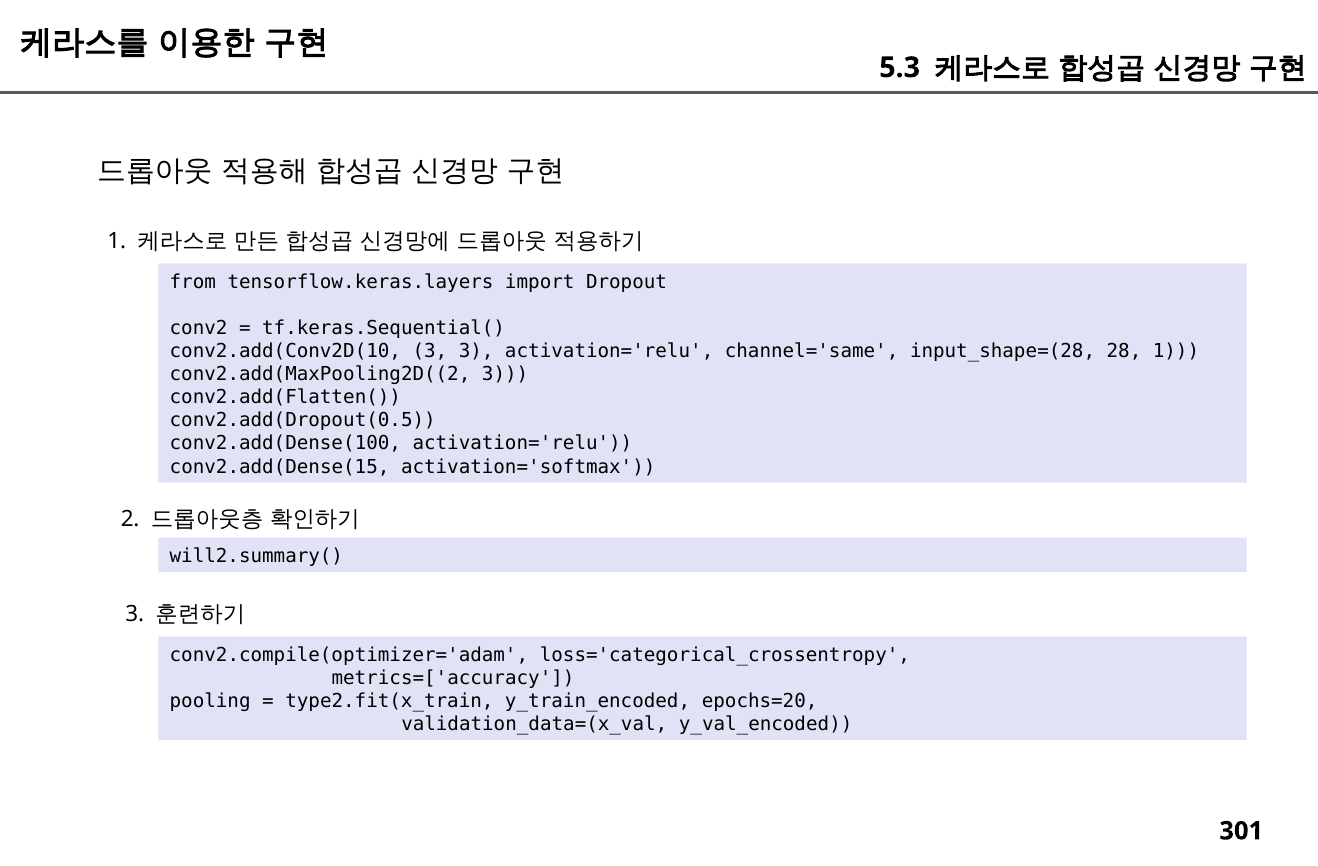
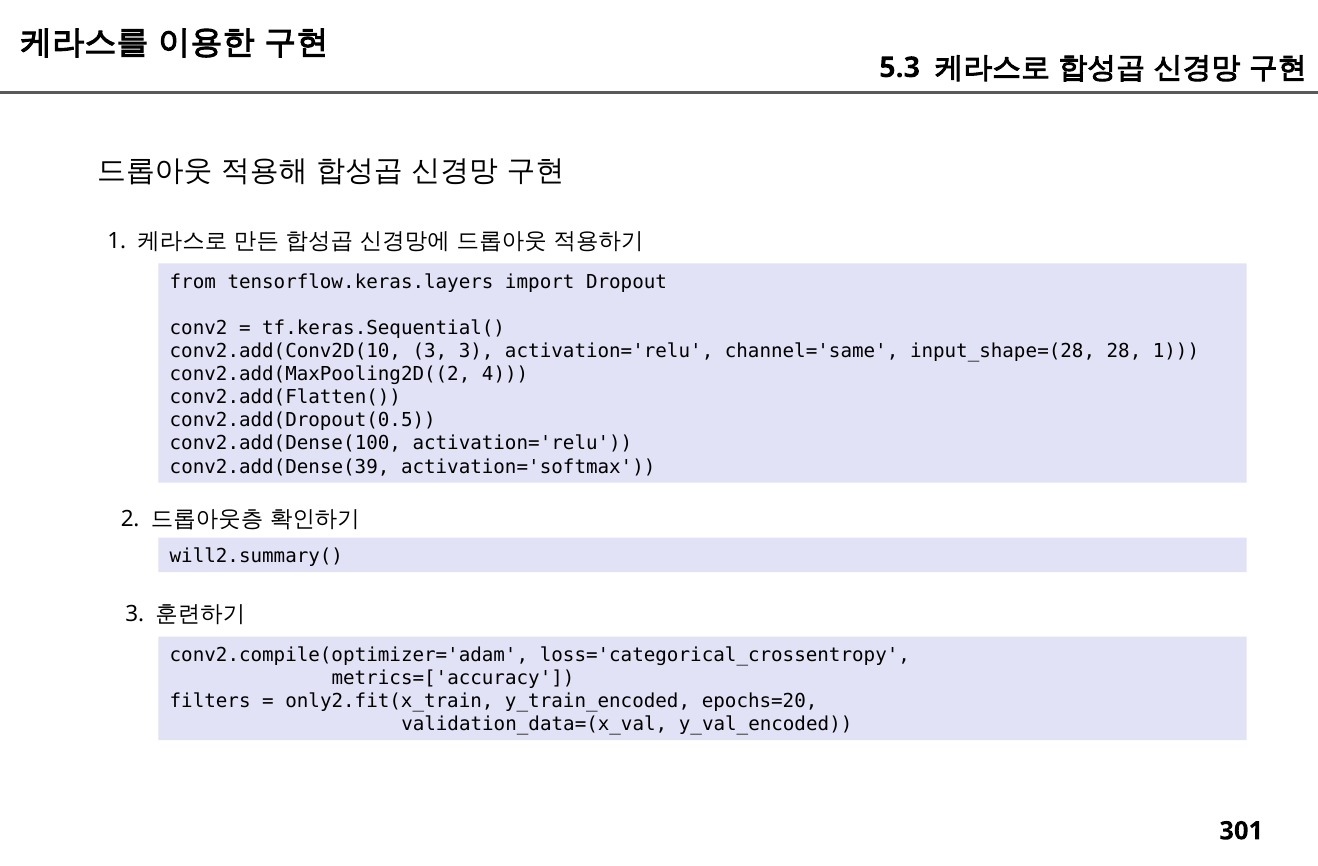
conv2.add(MaxPooling2D((2 3: 3 -> 4 (505, 374)
conv2.add(Dense(15: conv2.add(Dense(15 -> conv2.add(Dense(39 (280, 466)
pooling: pooling -> filters (210, 701)
type2.fit(x_train: type2.fit(x_train -> only2.fit(x_train (389, 701)
